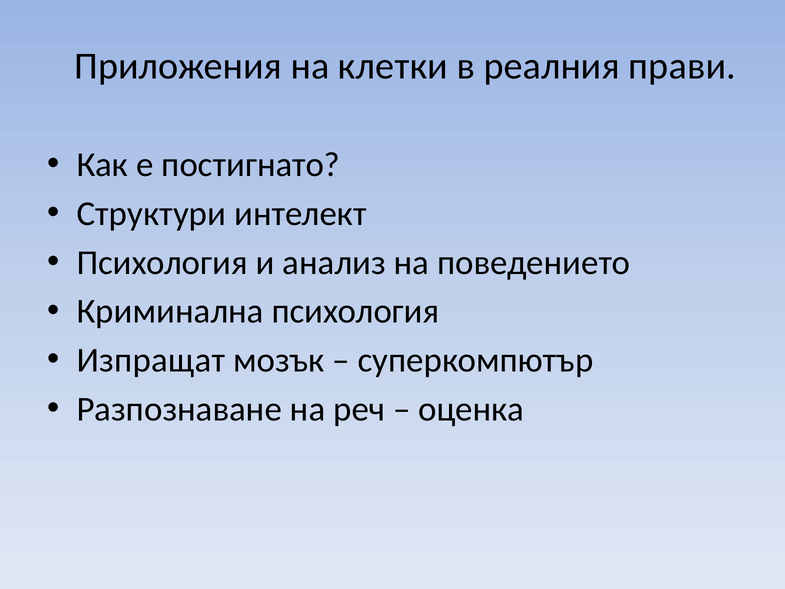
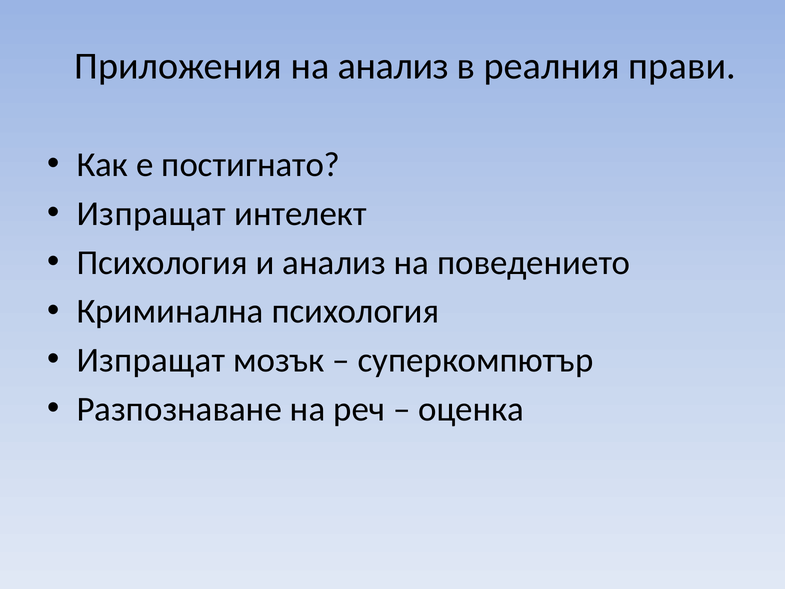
на клетки: клетки -> анализ (393, 66)
Структури: Структури -> Изпращат (151, 214)
